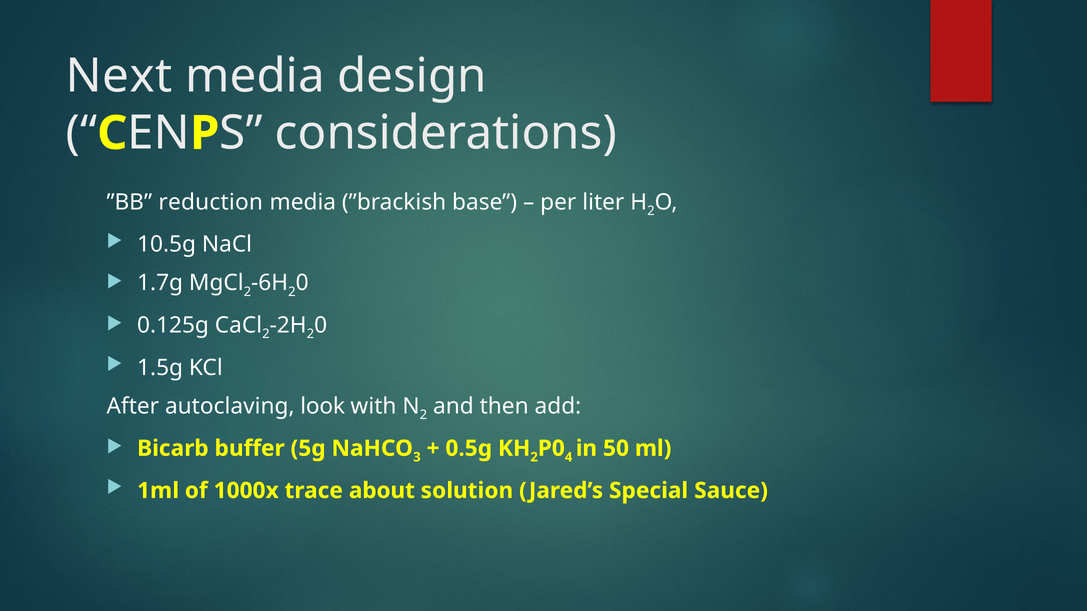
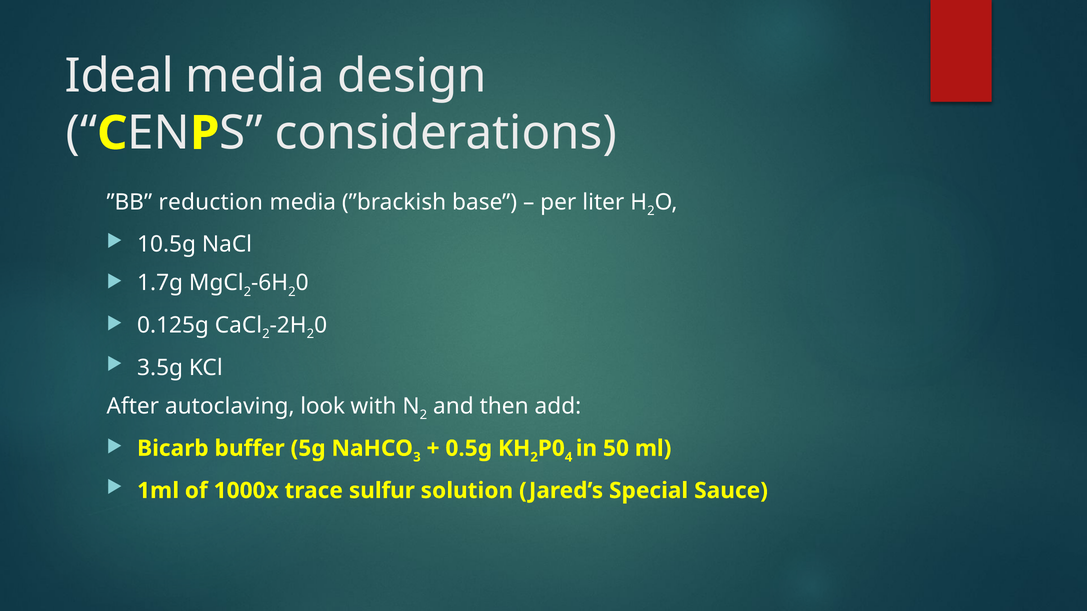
Next: Next -> Ideal (120, 76)
1.5g: 1.5g -> 3.5g (160, 368)
about: about -> sulfur (382, 491)
